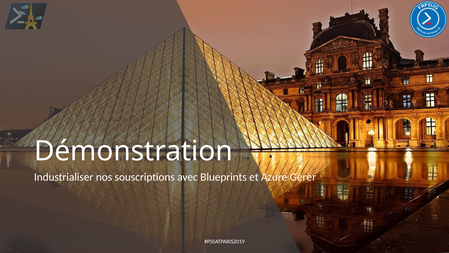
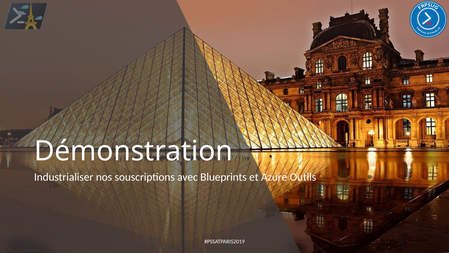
Gérer: Gérer -> Outils (303, 177)
